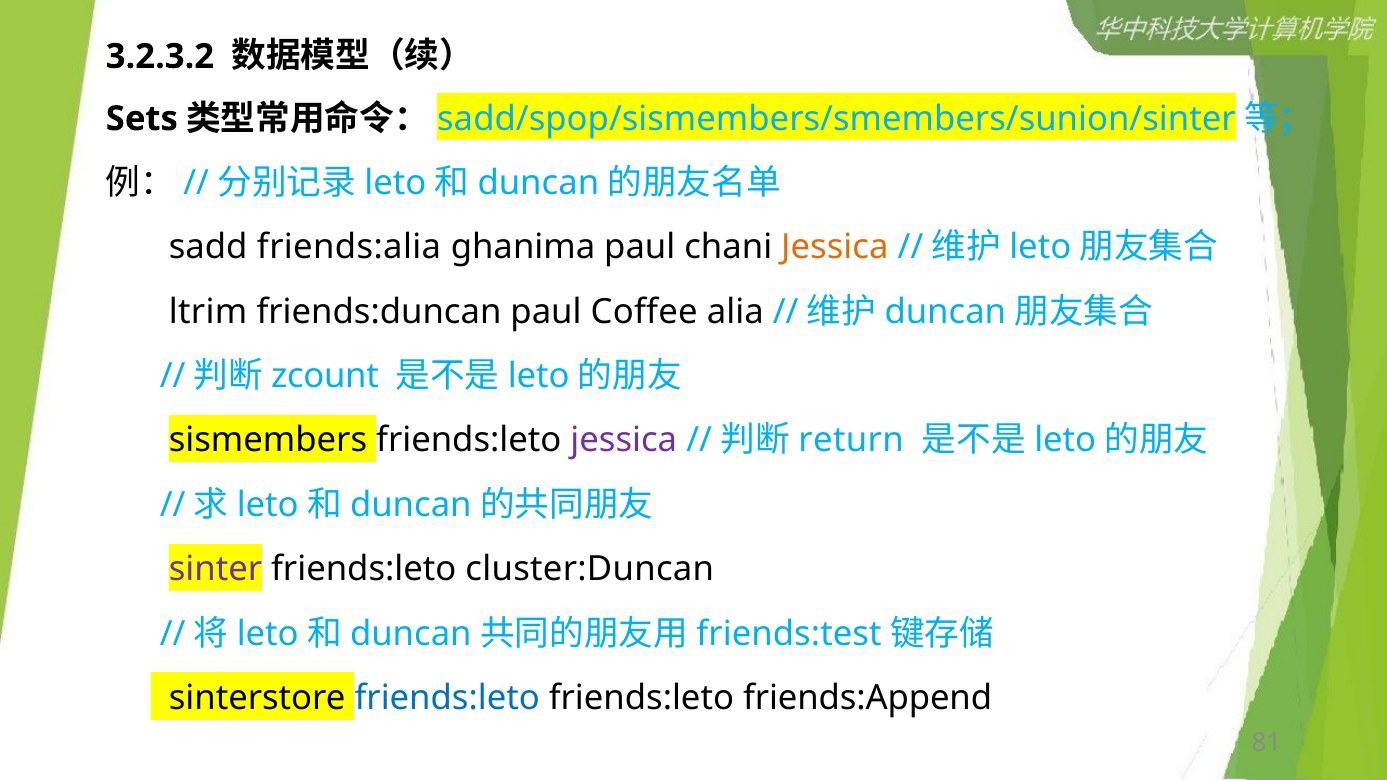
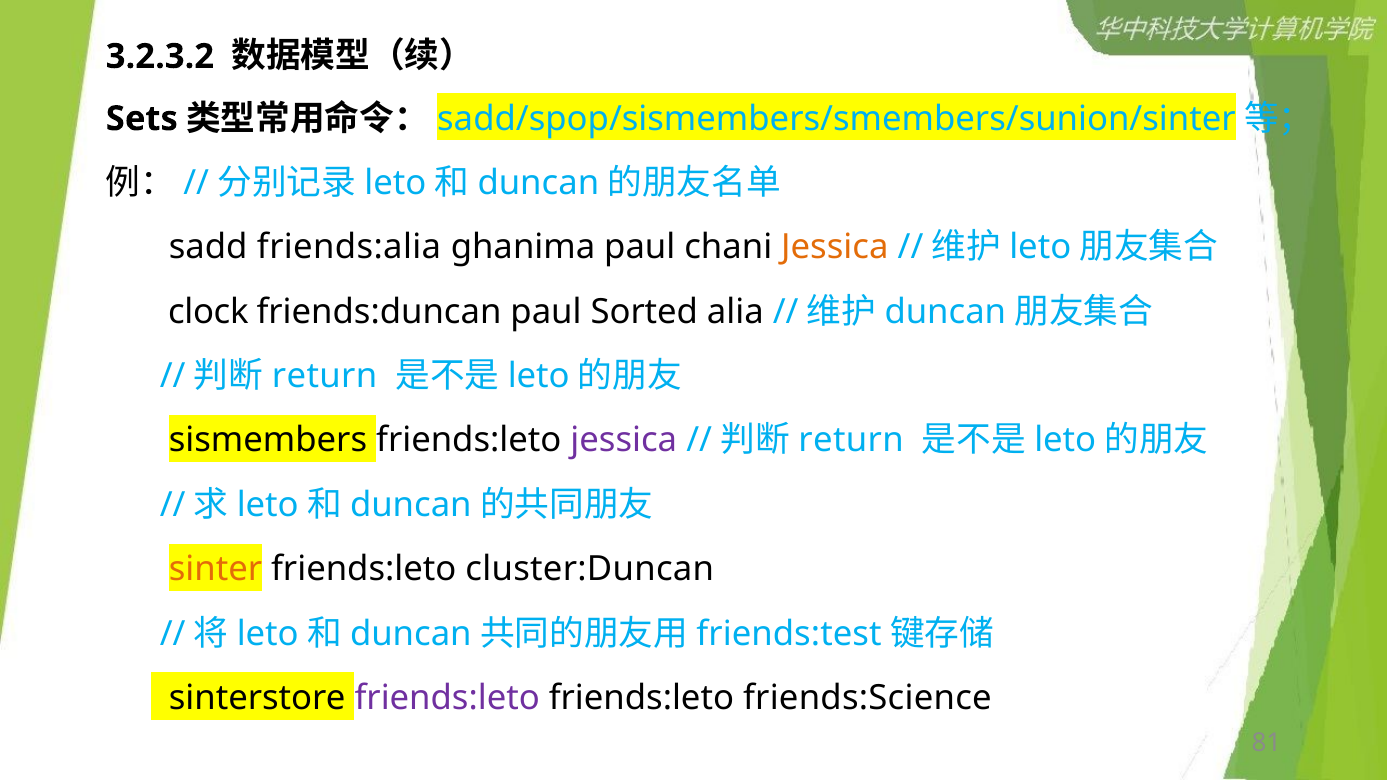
ltrim: ltrim -> clock (208, 312)
Coffee: Coffee -> Sorted (644, 312)
zcount: zcount -> return (325, 376)
sinter colour: purple -> orange (216, 569)
friends:leto colour: blue -> purple (447, 698)
friends:Append: friends:Append -> friends:Science (867, 698)
